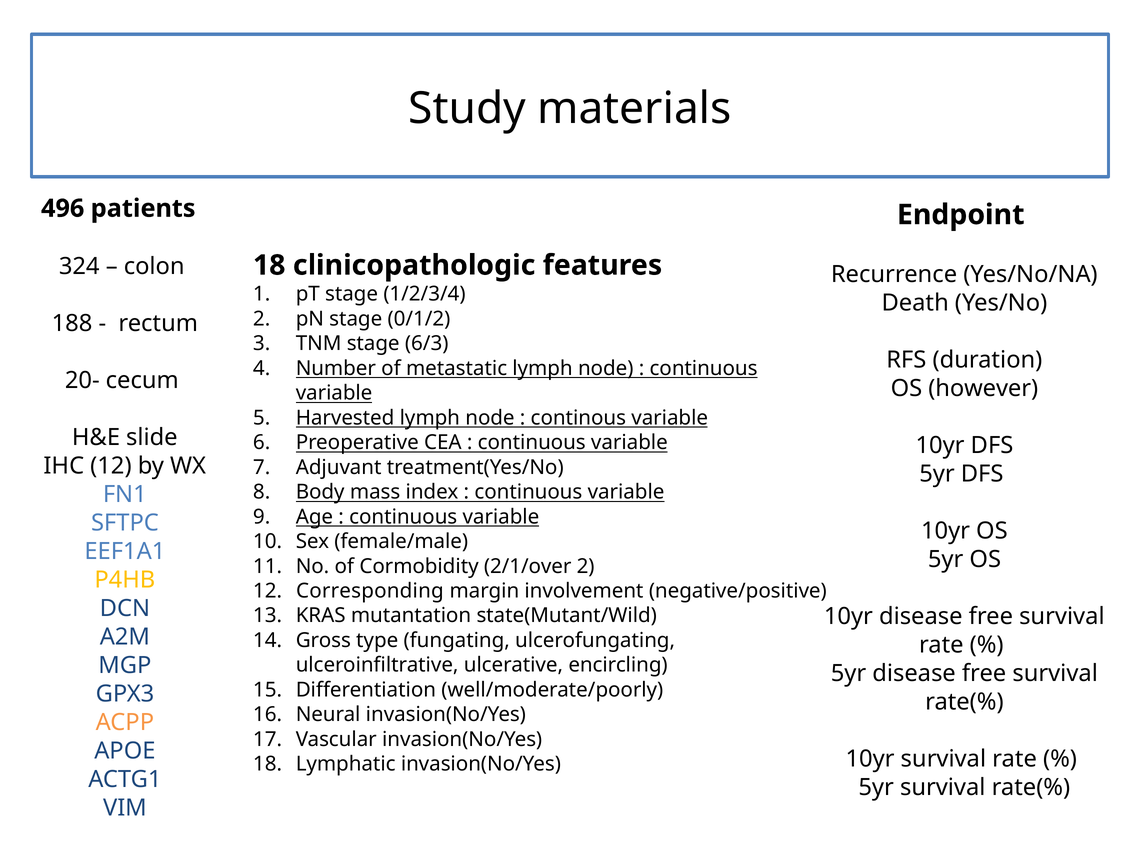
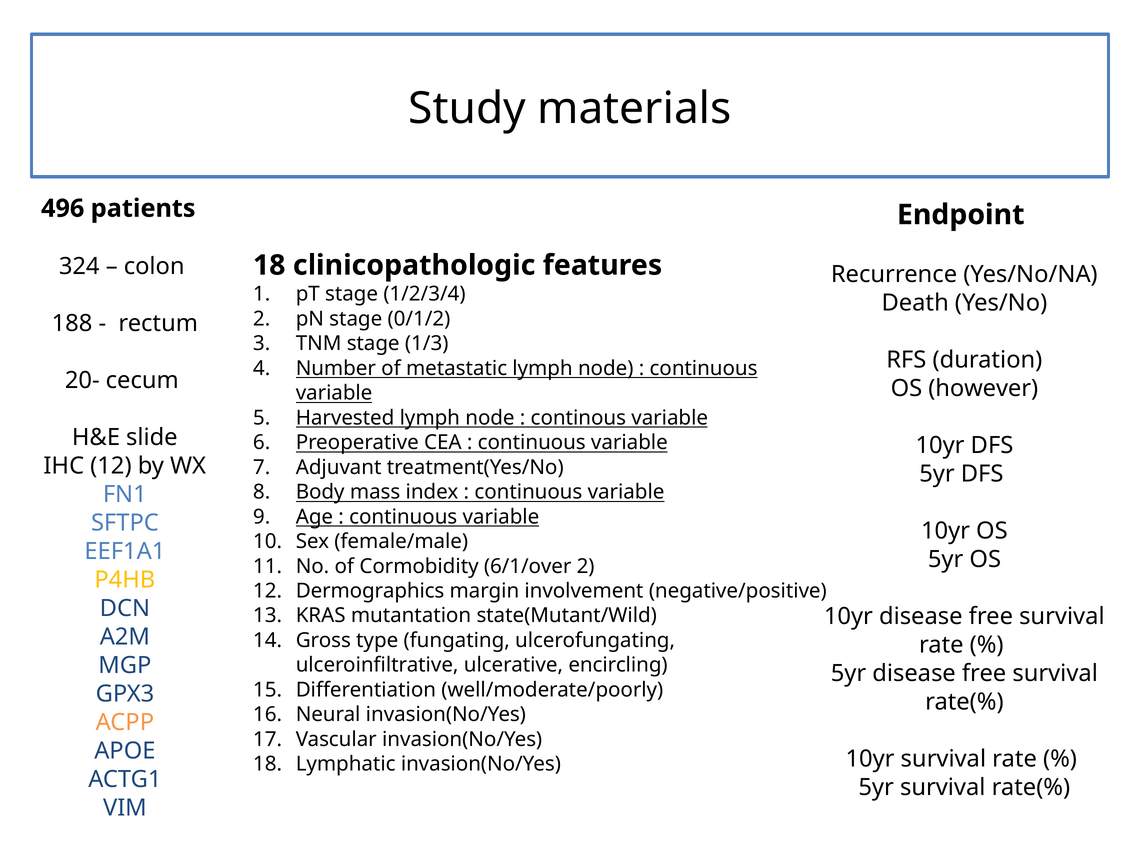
6/3: 6/3 -> 1/3 (427, 344)
2/1/over: 2/1/over -> 6/1/over (528, 566)
Corresponding: Corresponding -> Dermographics (370, 591)
